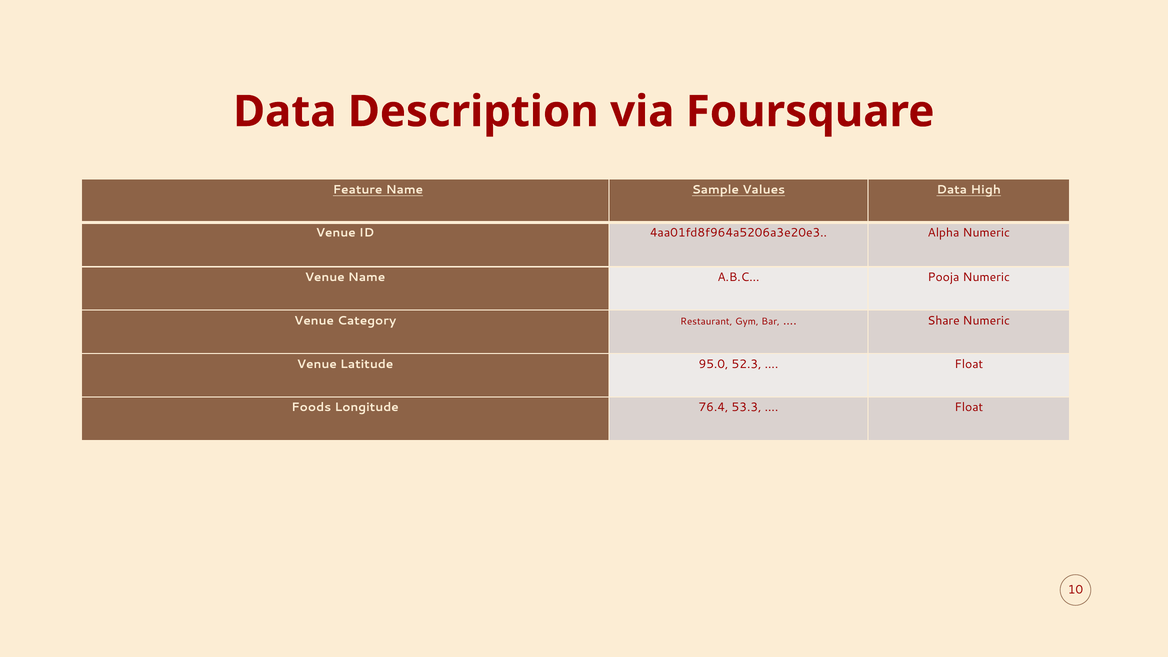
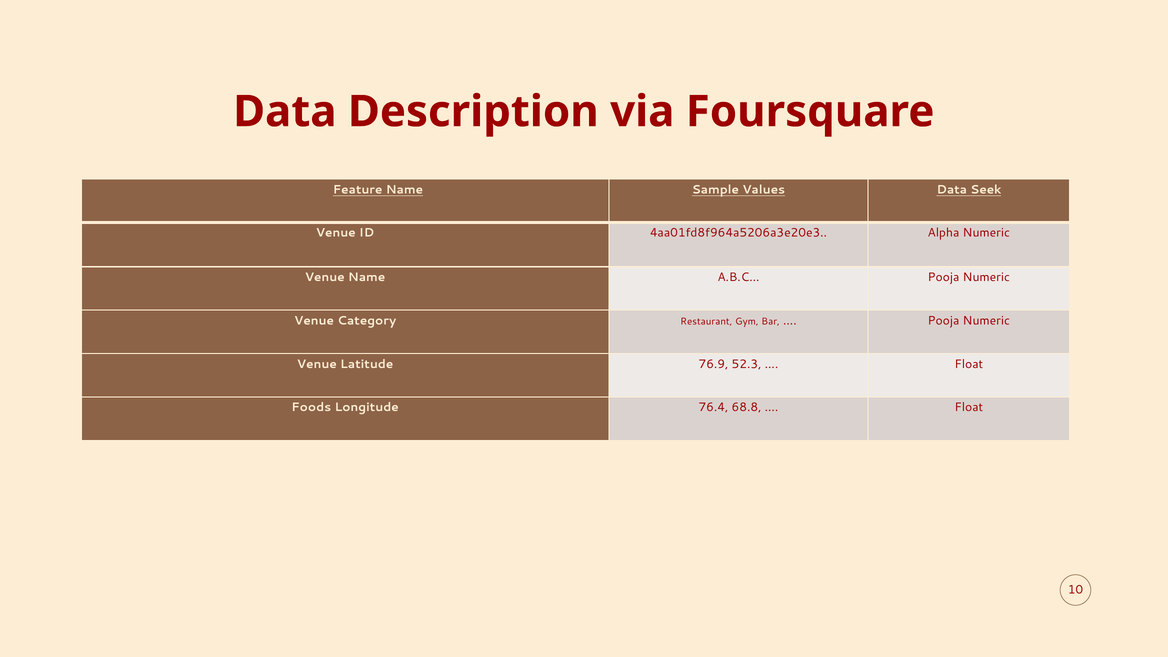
High: High -> Seek (986, 190)
Share: Share -> Pooja (943, 321)
95.0: 95.0 -> 76.9 (713, 364)
53.3: 53.3 -> 68.8 (747, 407)
